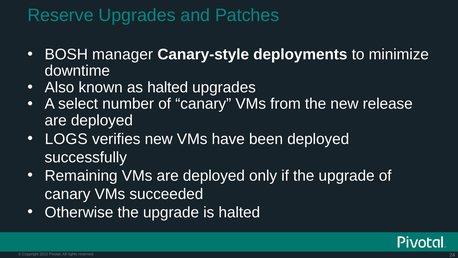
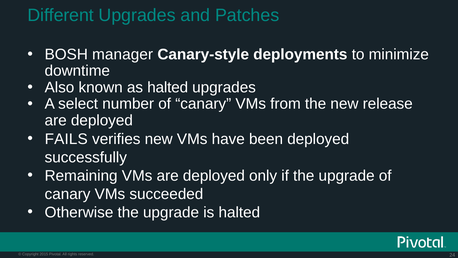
Reserve: Reserve -> Different (61, 15)
LOGS: LOGS -> FAILS (66, 139)
